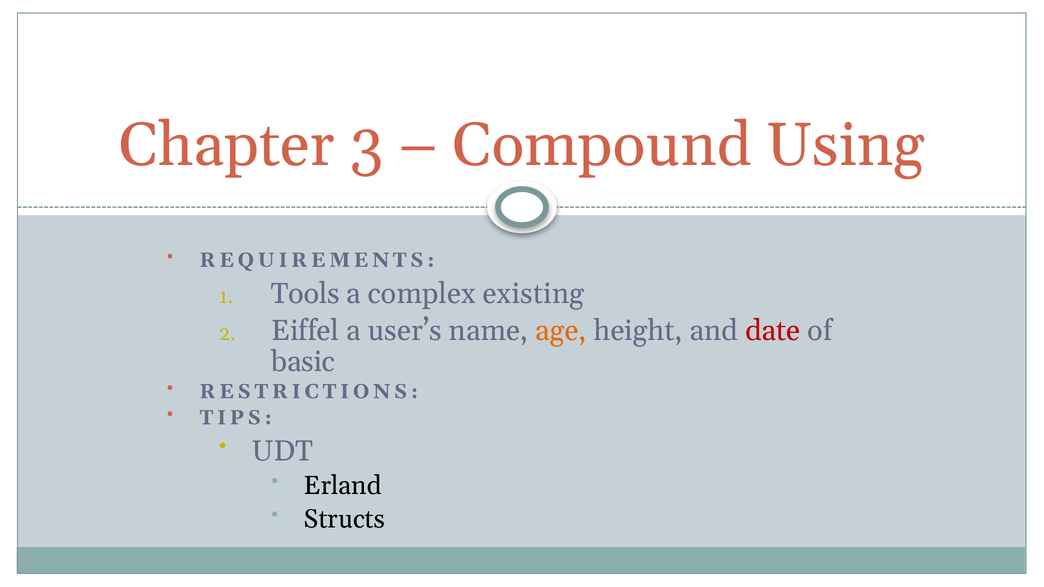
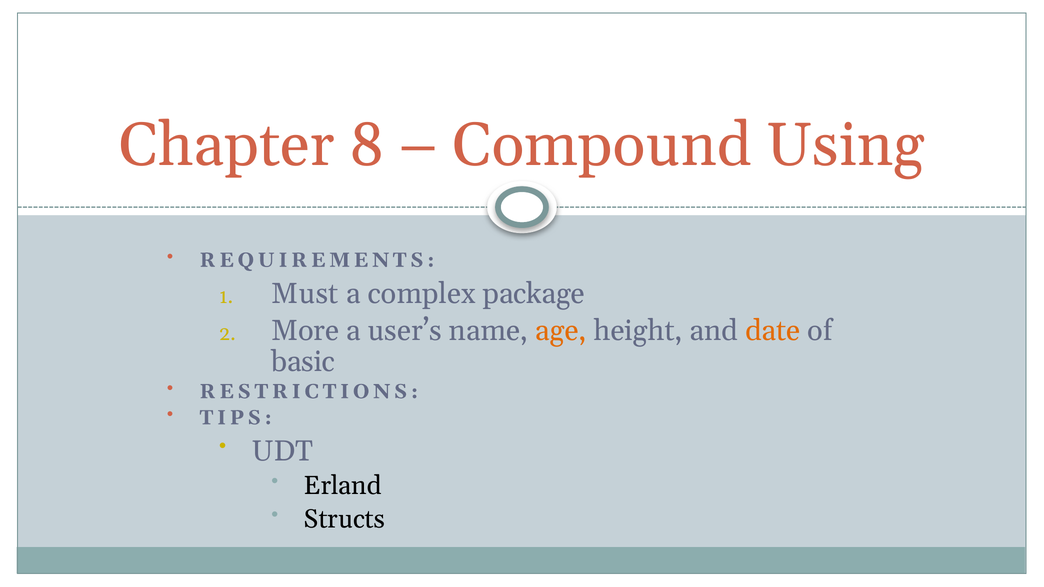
3: 3 -> 8 (367, 145)
Tools: Tools -> Must (305, 294)
existing: existing -> package (534, 294)
Eiffel: Eiffel -> More (305, 331)
date colour: red -> orange (773, 331)
